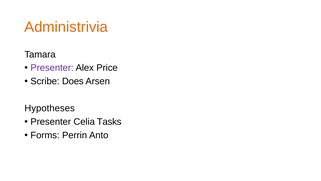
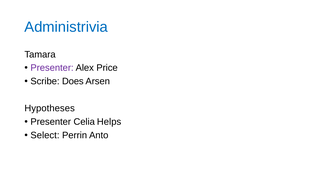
Administrivia colour: orange -> blue (66, 27)
Tasks: Tasks -> Helps (109, 122)
Forms: Forms -> Select (45, 135)
